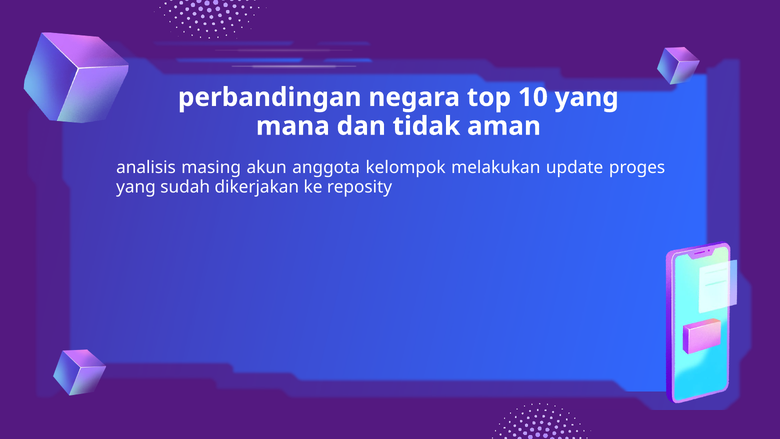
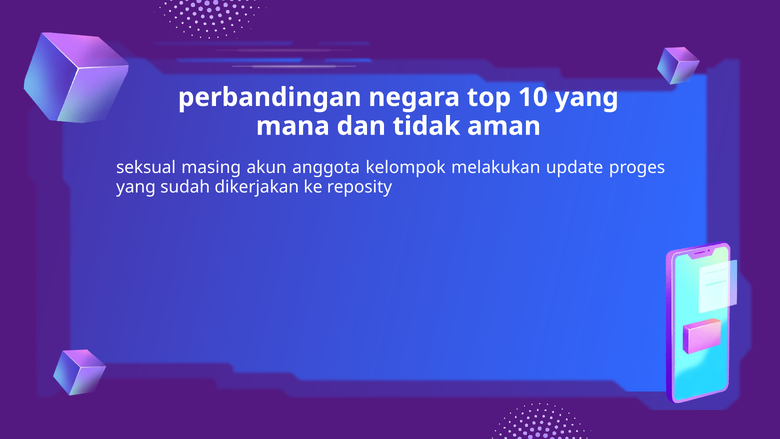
analisis: analisis -> seksual (146, 167)
